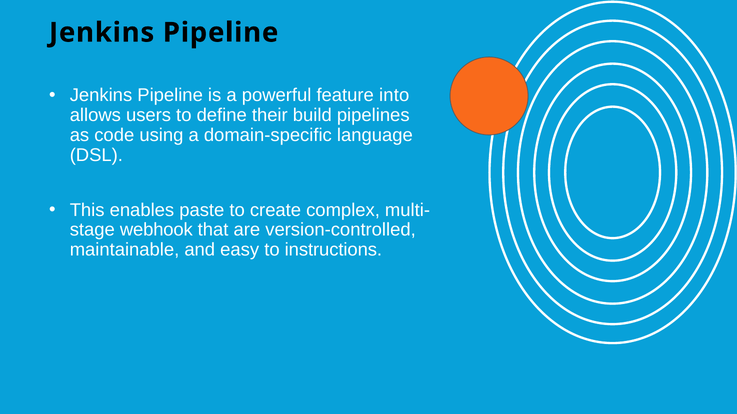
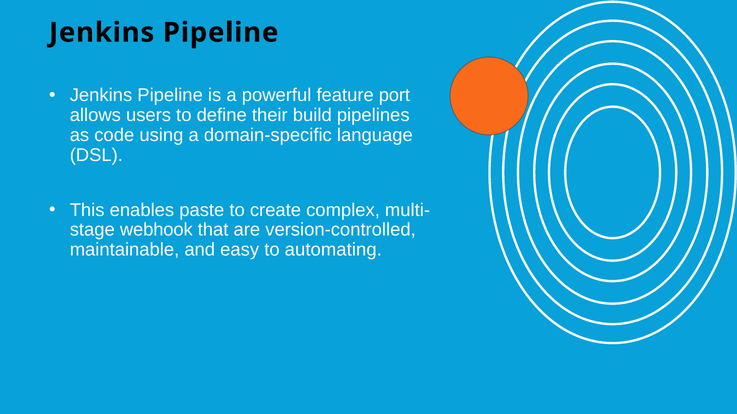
into: into -> port (394, 96)
instructions: instructions -> automating (333, 250)
